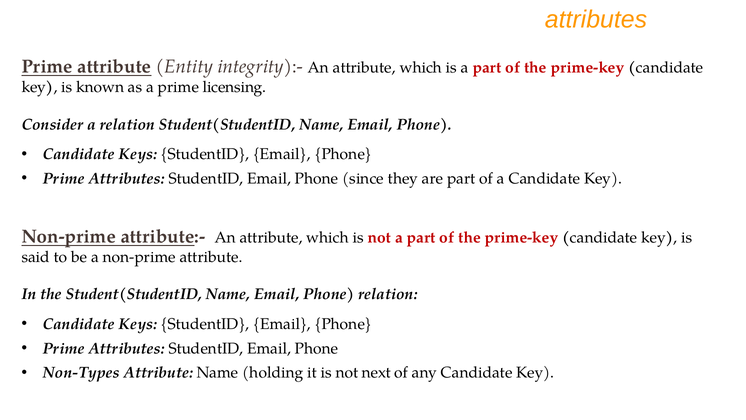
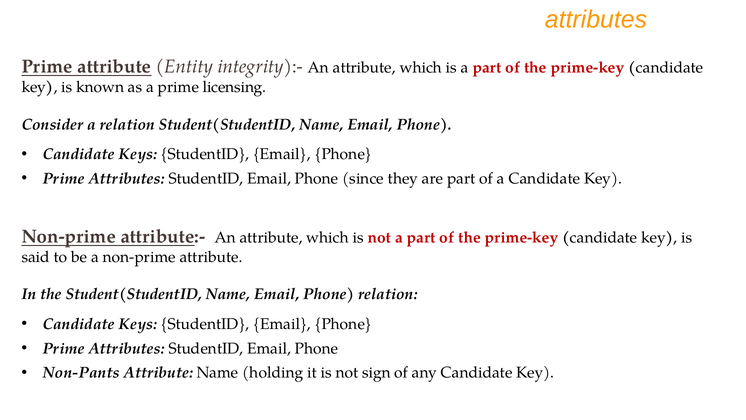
Non-Types: Non-Types -> Non-Pants (81, 372)
next: next -> sign (376, 372)
